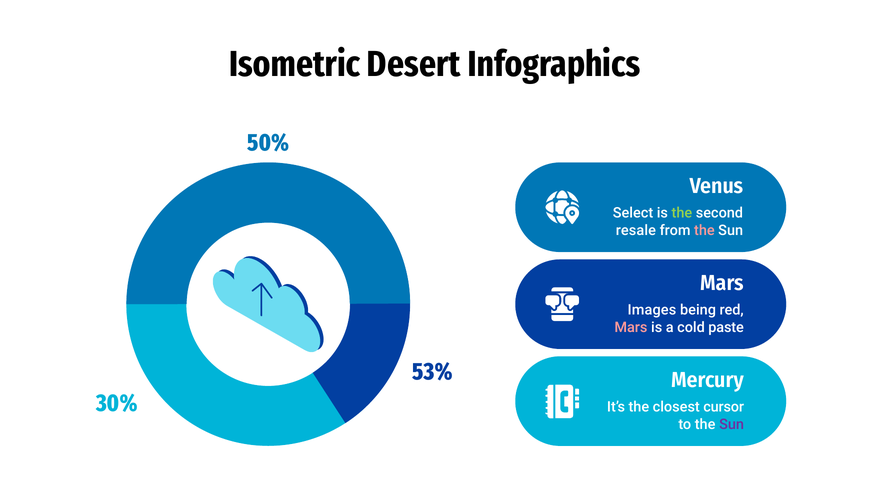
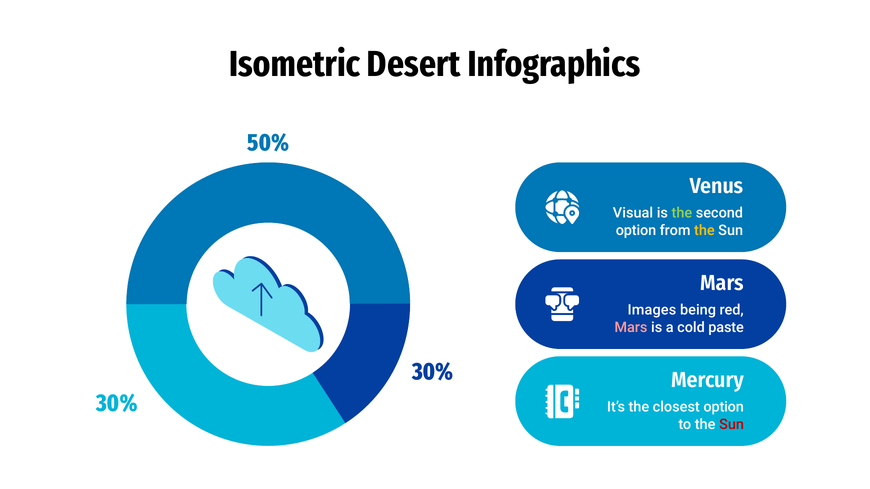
Select: Select -> Visual (633, 213)
resale: resale -> option (636, 230)
the colour: pink -> yellow (704, 230)
53%: 53% -> 30% (433, 372)
closest cursor: cursor -> option (724, 407)
Sun colour: purple -> red (732, 425)
